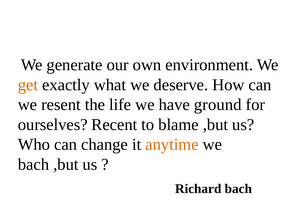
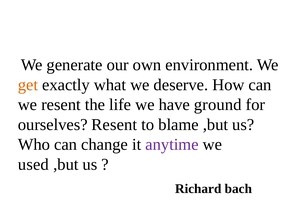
ourselves Recent: Recent -> Resent (114, 124)
anytime colour: orange -> purple (172, 144)
bach: bach -> used (33, 164)
